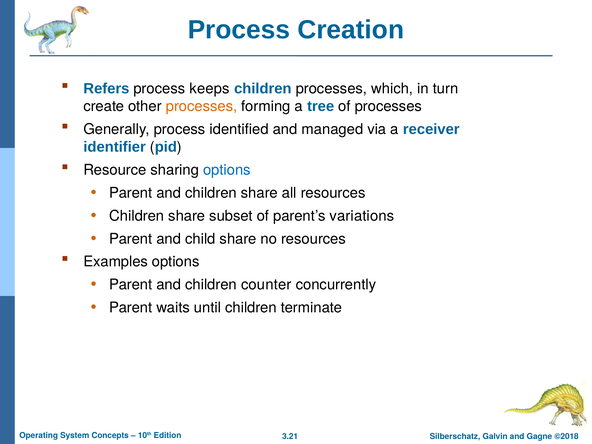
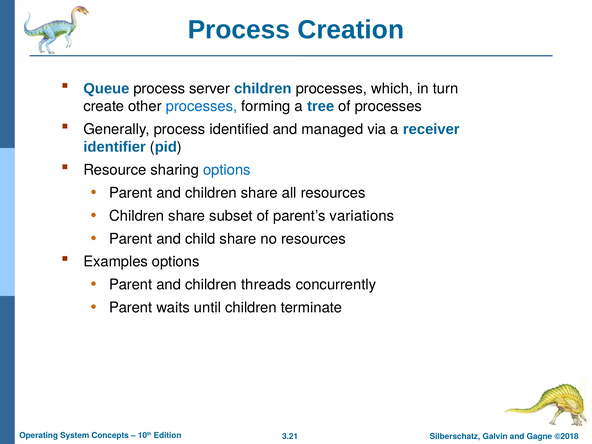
Refers: Refers -> Queue (106, 89)
keeps: keeps -> server (210, 89)
processes colour: orange -> blue (202, 106)
counter: counter -> threads (266, 285)
